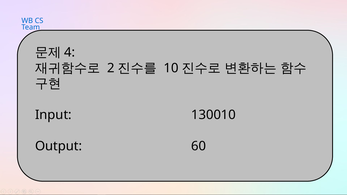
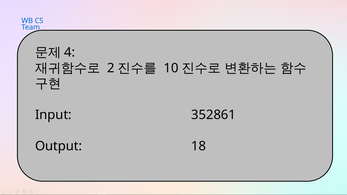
130010: 130010 -> 352861 (214, 115)
60: 60 -> 18 (199, 146)
